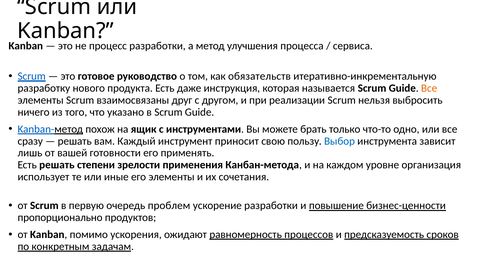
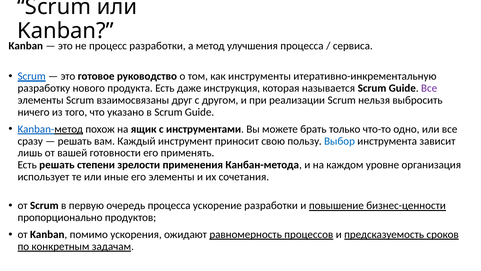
обязательств: обязательств -> инструменты (260, 76)
Все colour: orange -> purple (429, 88)
очередь проблем: проблем -> процесса (169, 205)
